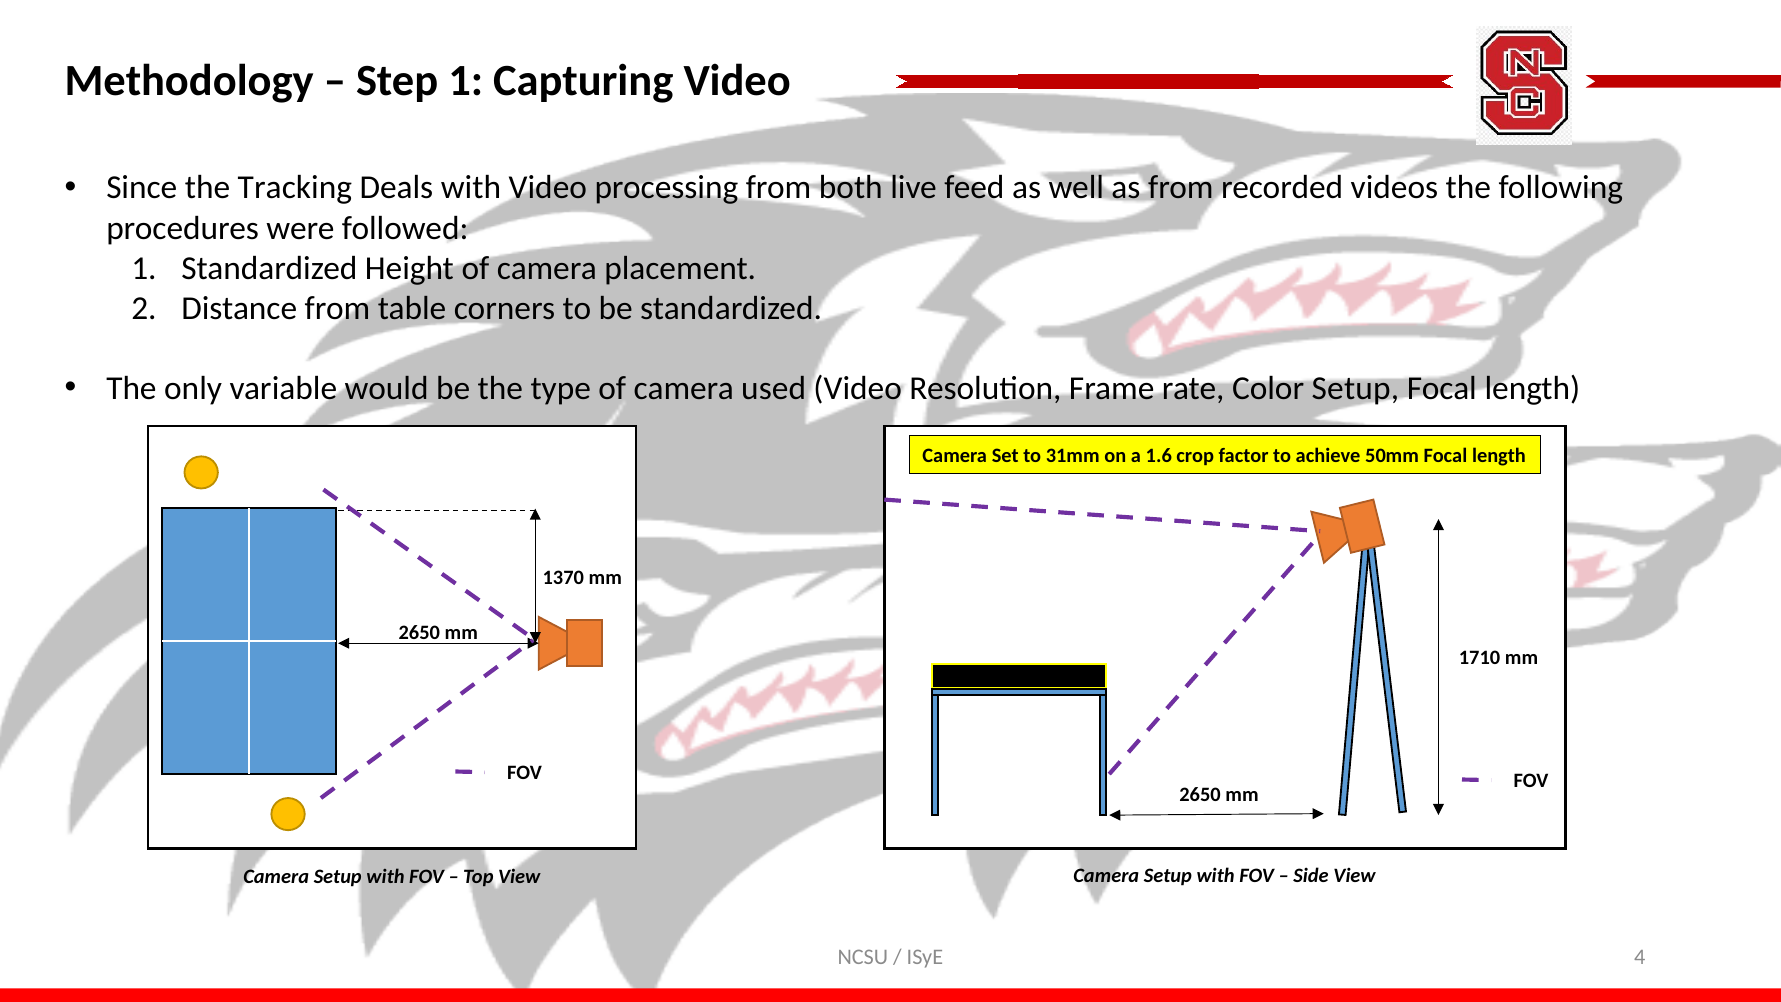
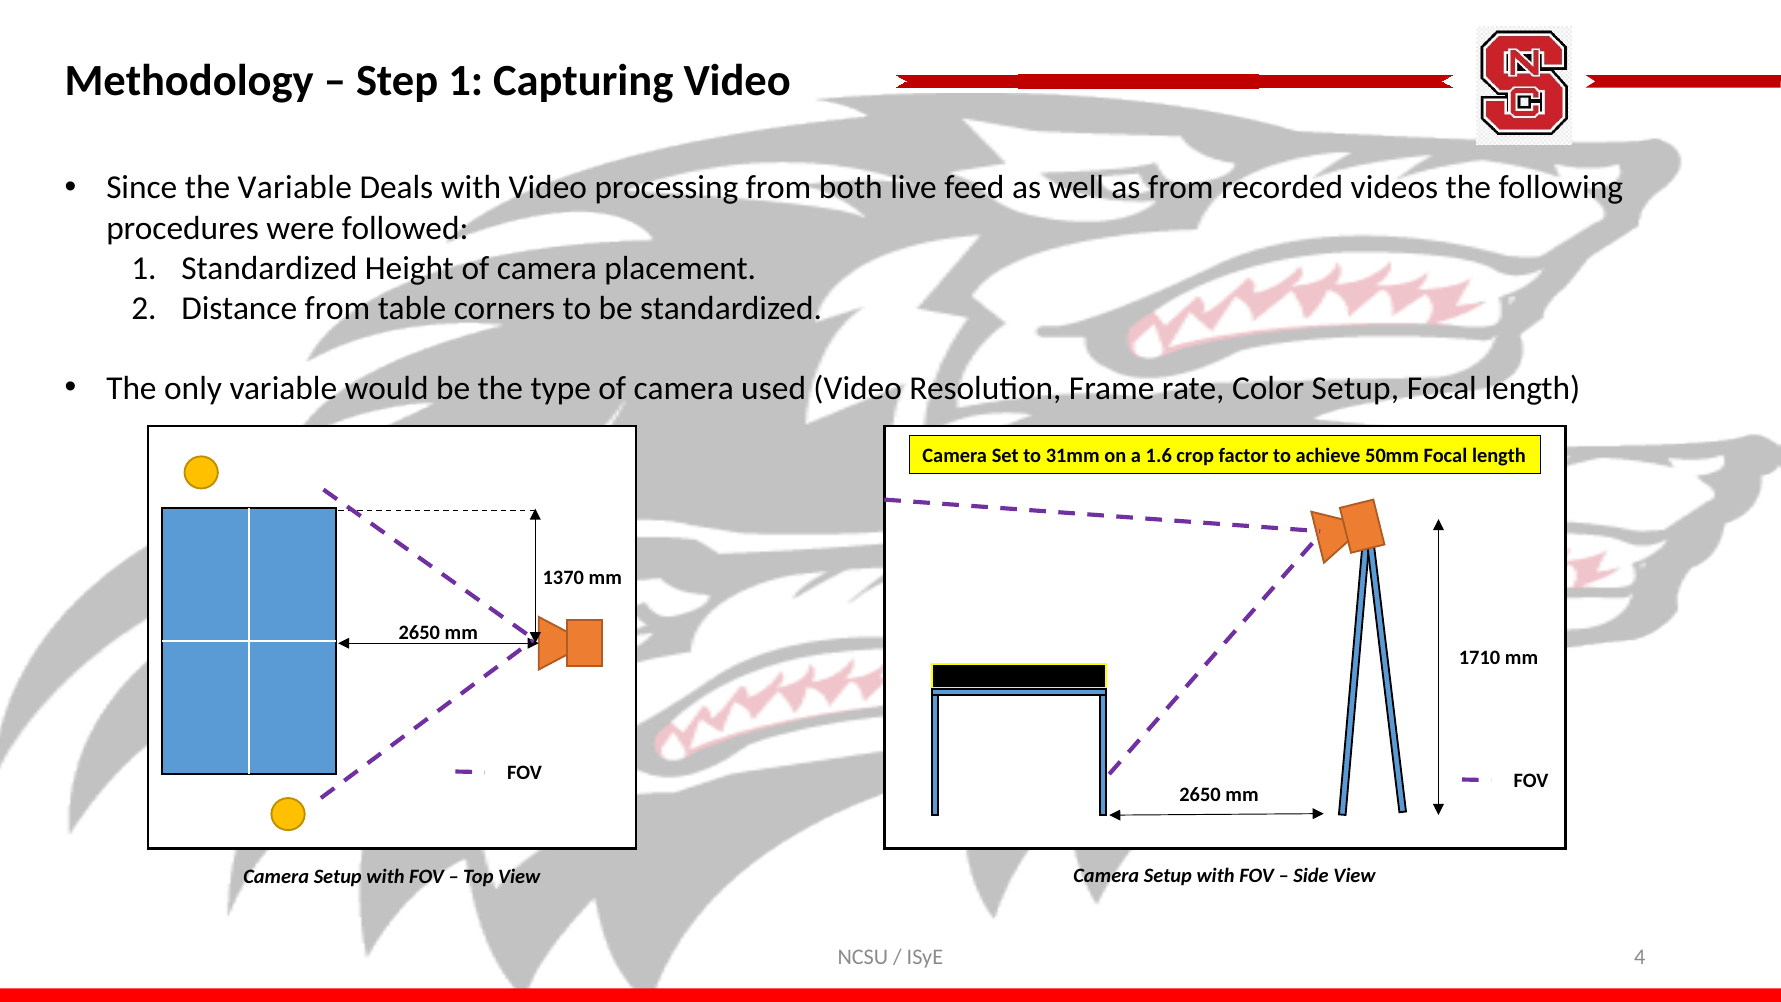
the Tracking: Tracking -> Variable (295, 188)
